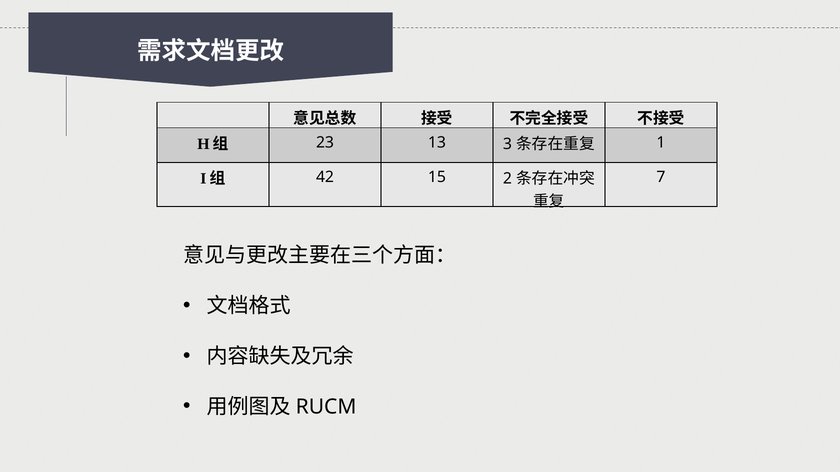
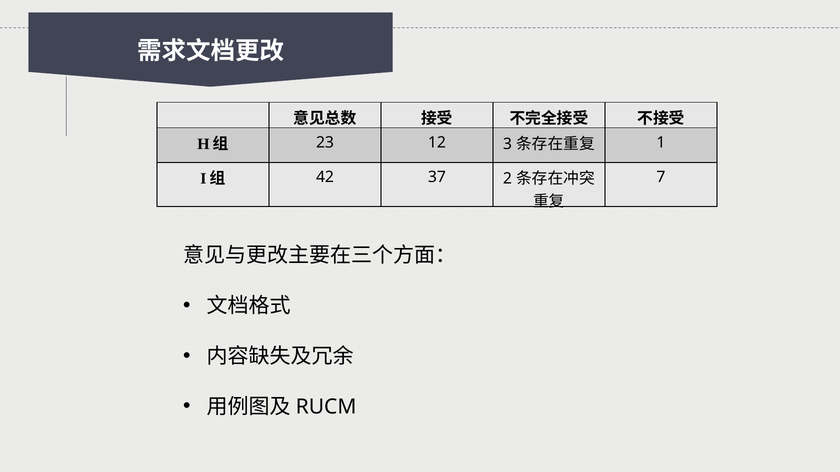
13: 13 -> 12 (437, 143)
15: 15 -> 37 (437, 177)
